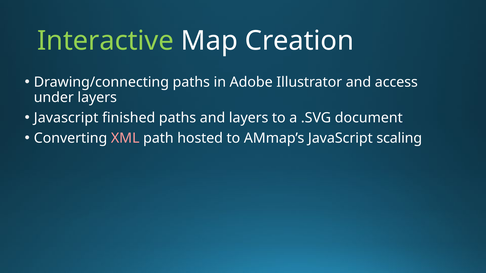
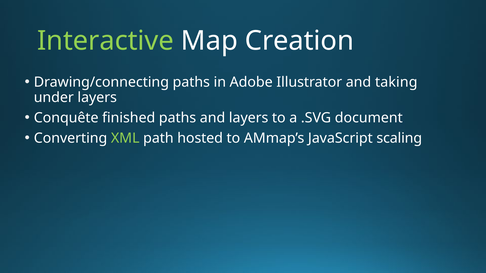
access: access -> taking (396, 82)
Javascript: Javascript -> Conquête (66, 118)
XML colour: pink -> light green (125, 138)
